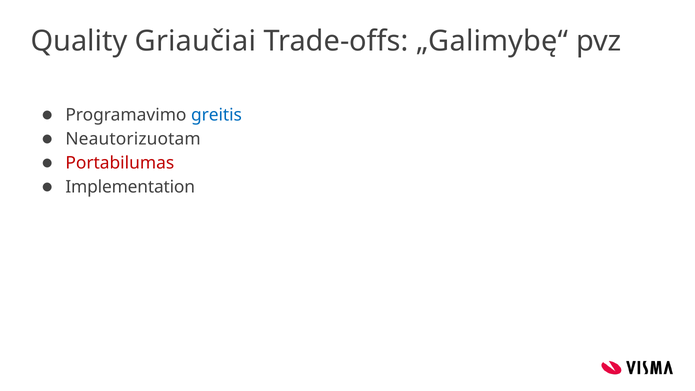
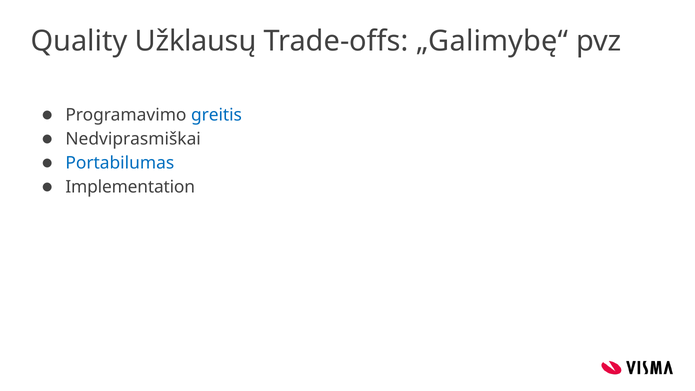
Griaučiai: Griaučiai -> Užklausų (196, 41)
Neautorizuotam: Neautorizuotam -> Nedviprasmiškai (133, 139)
Portabilumas colour: red -> blue (120, 163)
